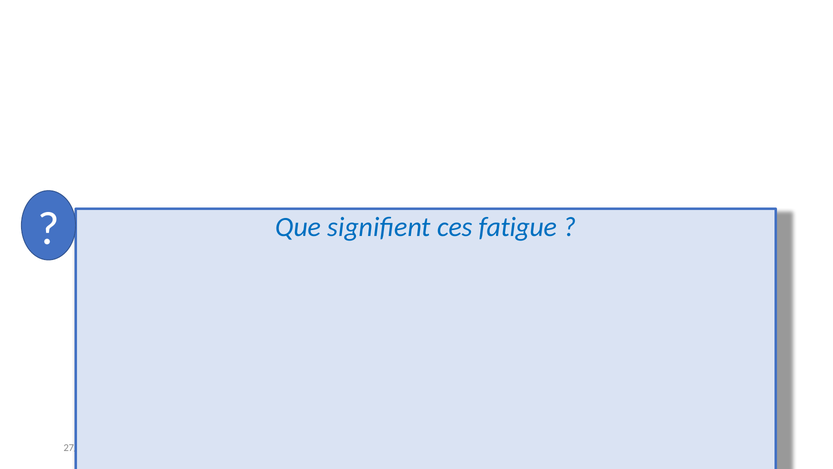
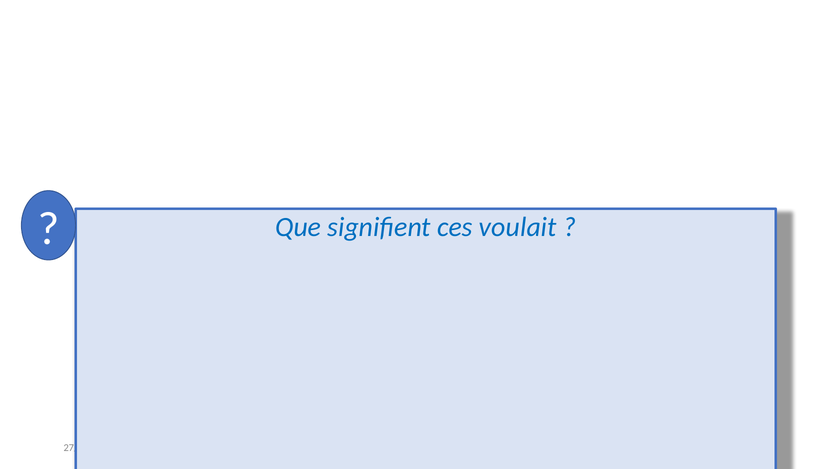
fatigue: fatigue -> voulait (518, 227)
